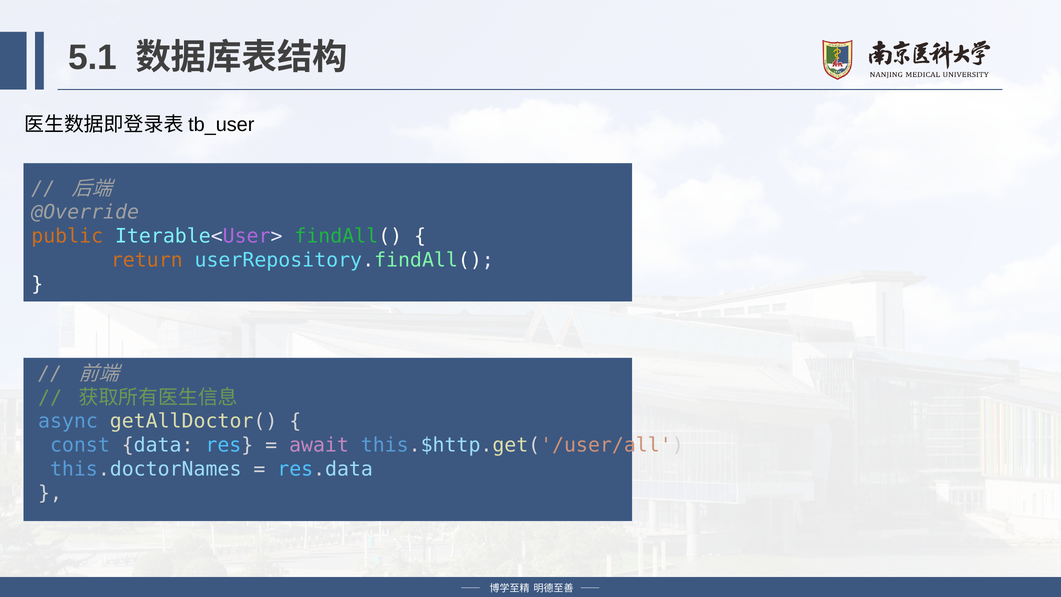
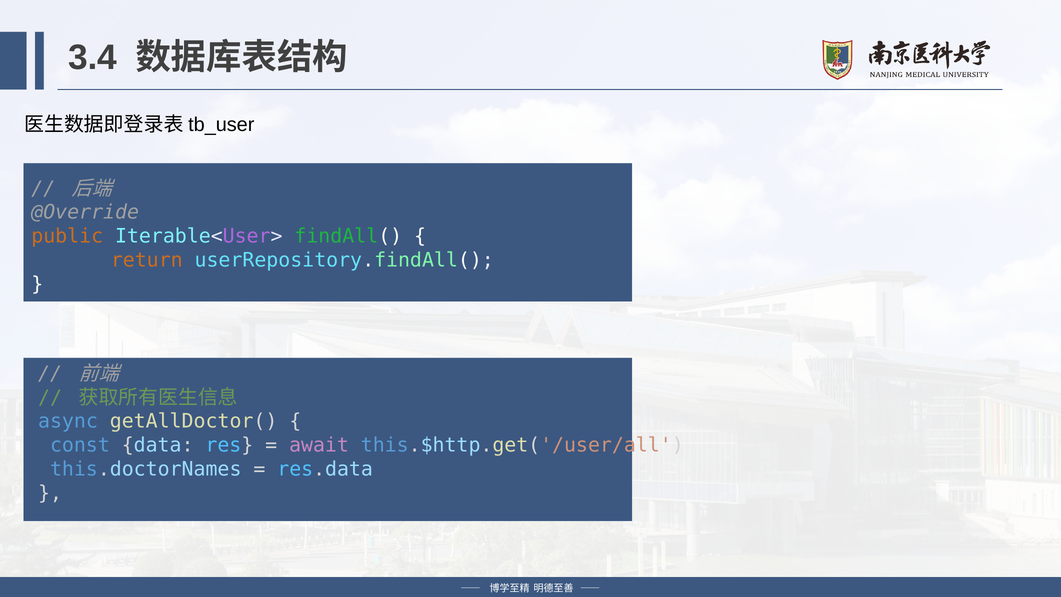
5.1: 5.1 -> 3.4 (93, 57)
